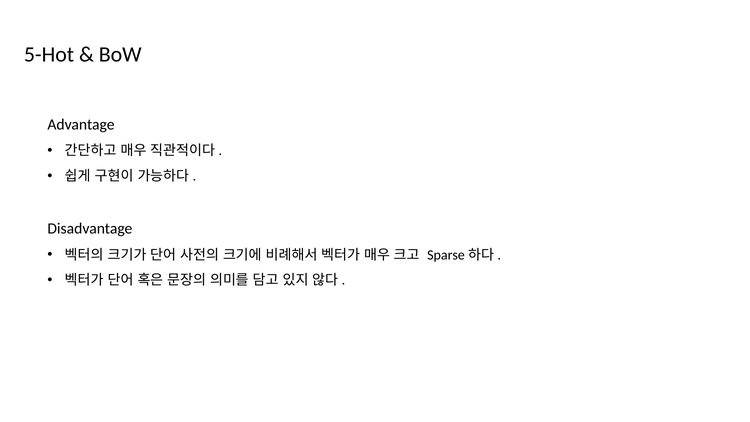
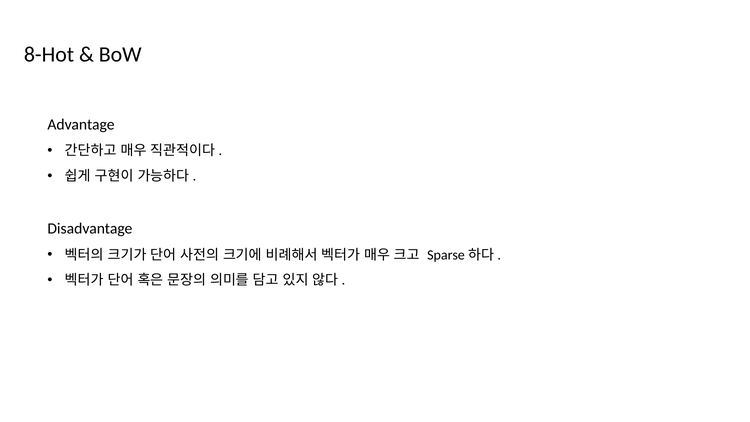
5-Hot: 5-Hot -> 8-Hot (49, 54)
